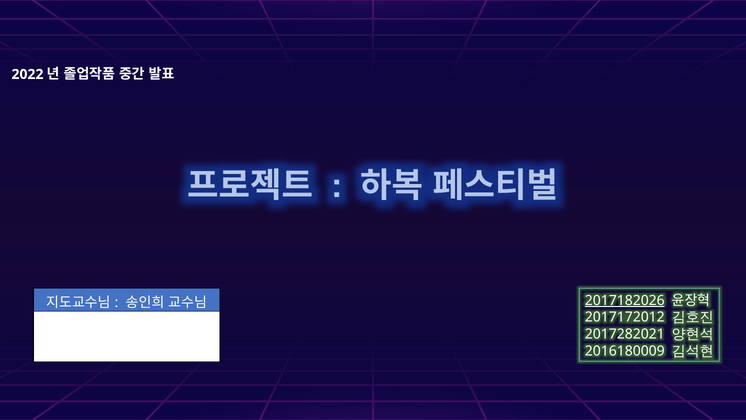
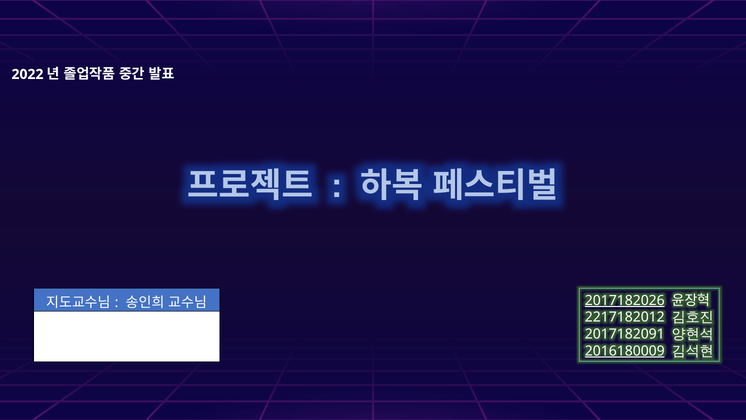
2017172012: 2017172012 -> 2217182012 (625, 317)
2017282021: 2017282021 -> 2017182091 (625, 334)
2016180009 underline: none -> present (625, 351)
